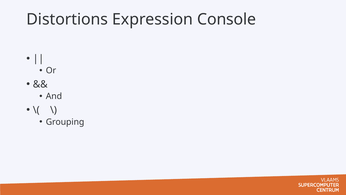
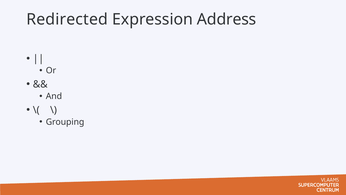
Distortions: Distortions -> Redirected (67, 19)
Console: Console -> Address (227, 19)
